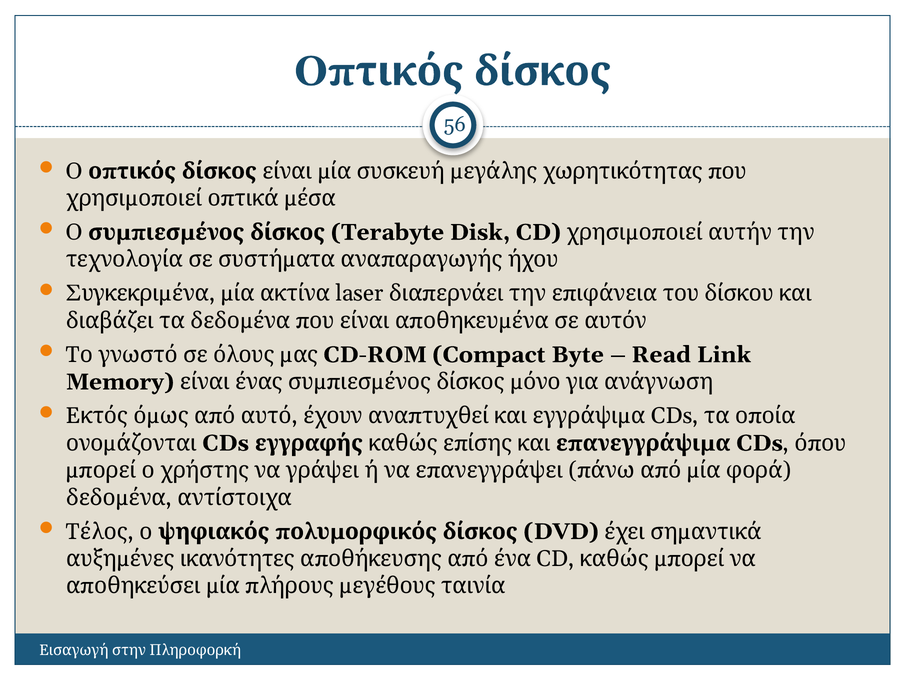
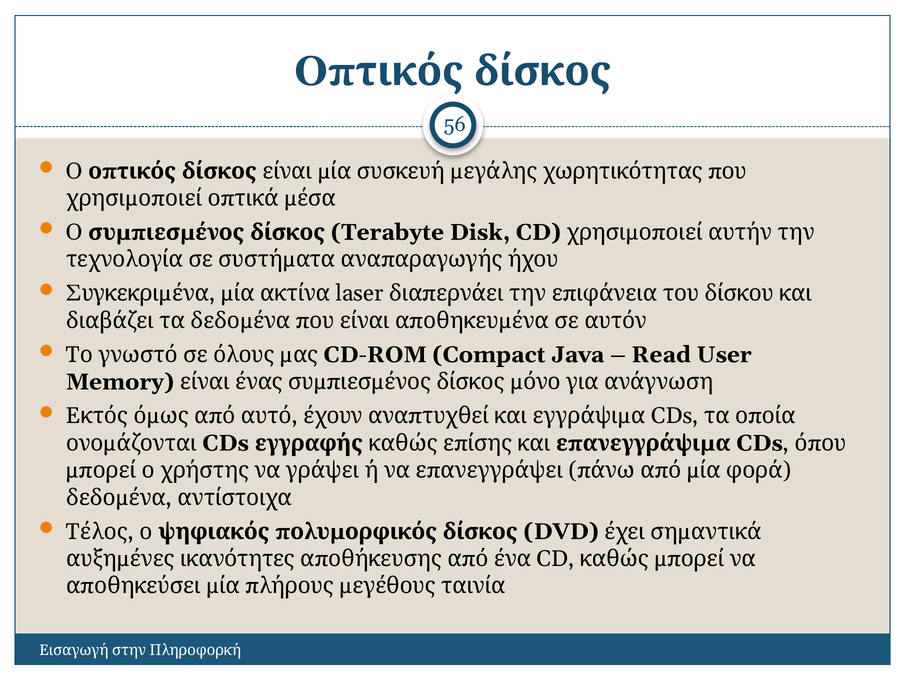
Byte: Byte -> Java (578, 354)
Link: Link -> User (724, 354)
